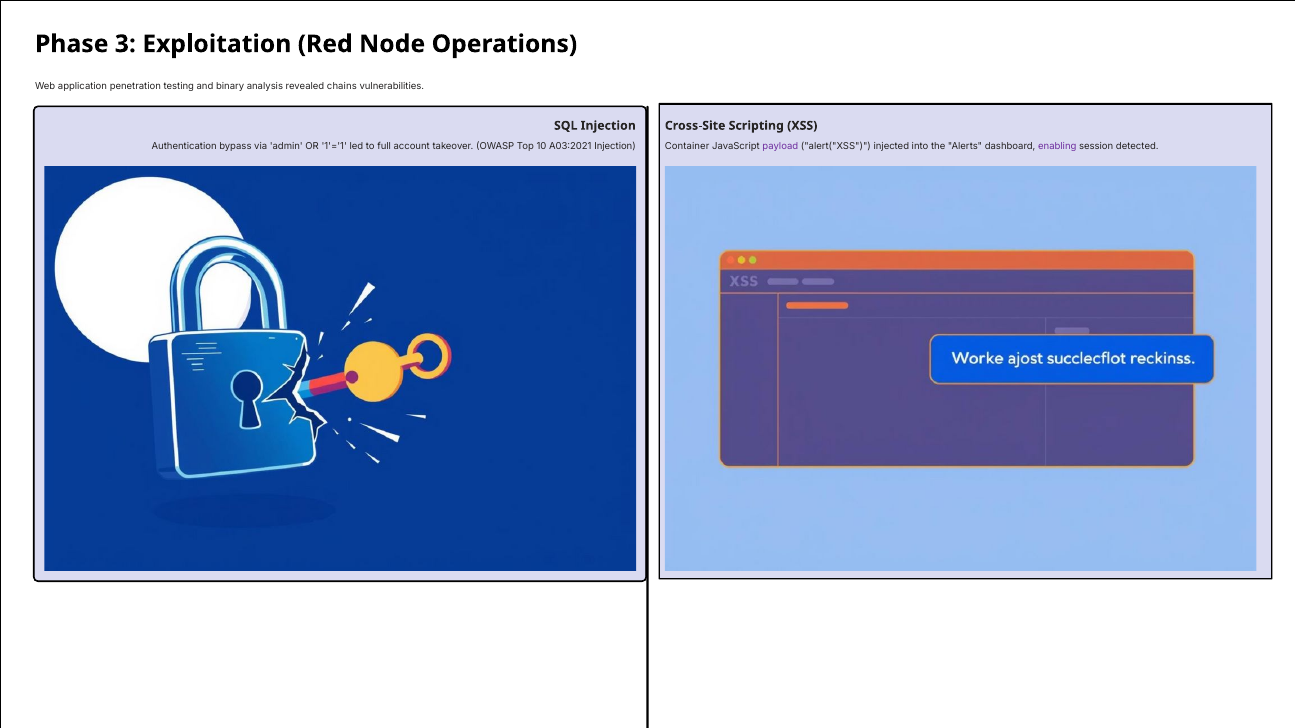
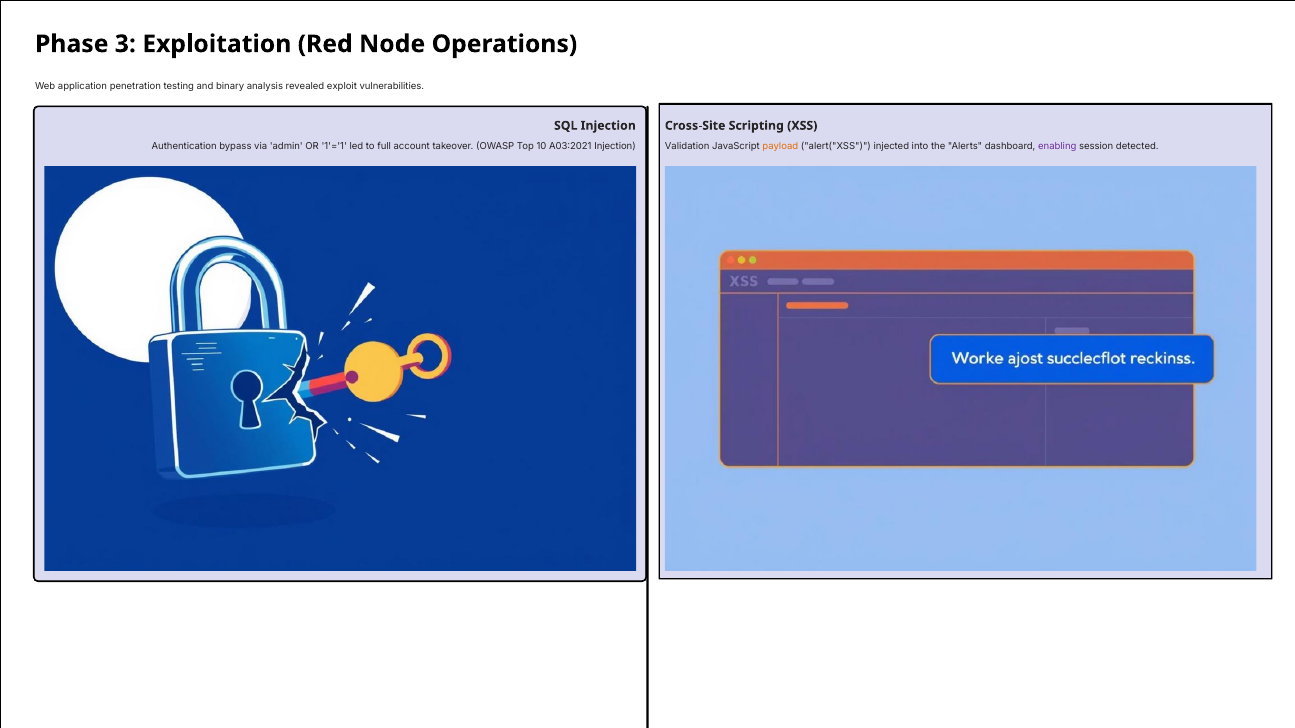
chains: chains -> exploit (342, 86)
Container: Container -> Validation (687, 146)
payload colour: purple -> orange (780, 146)
